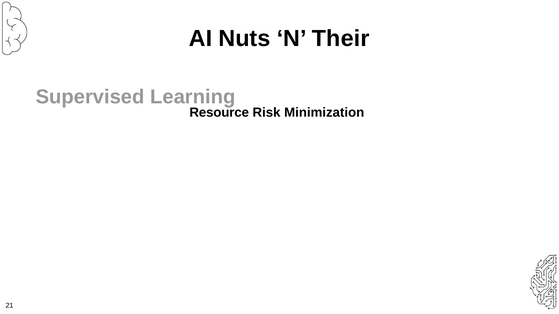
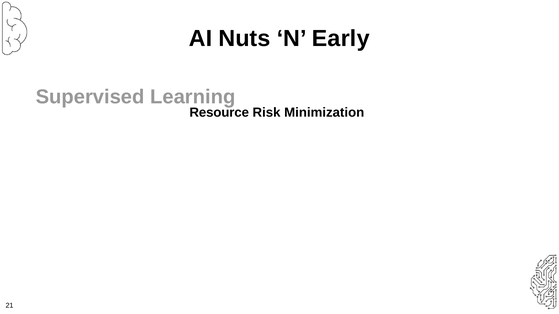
Their: Their -> Early (341, 39)
